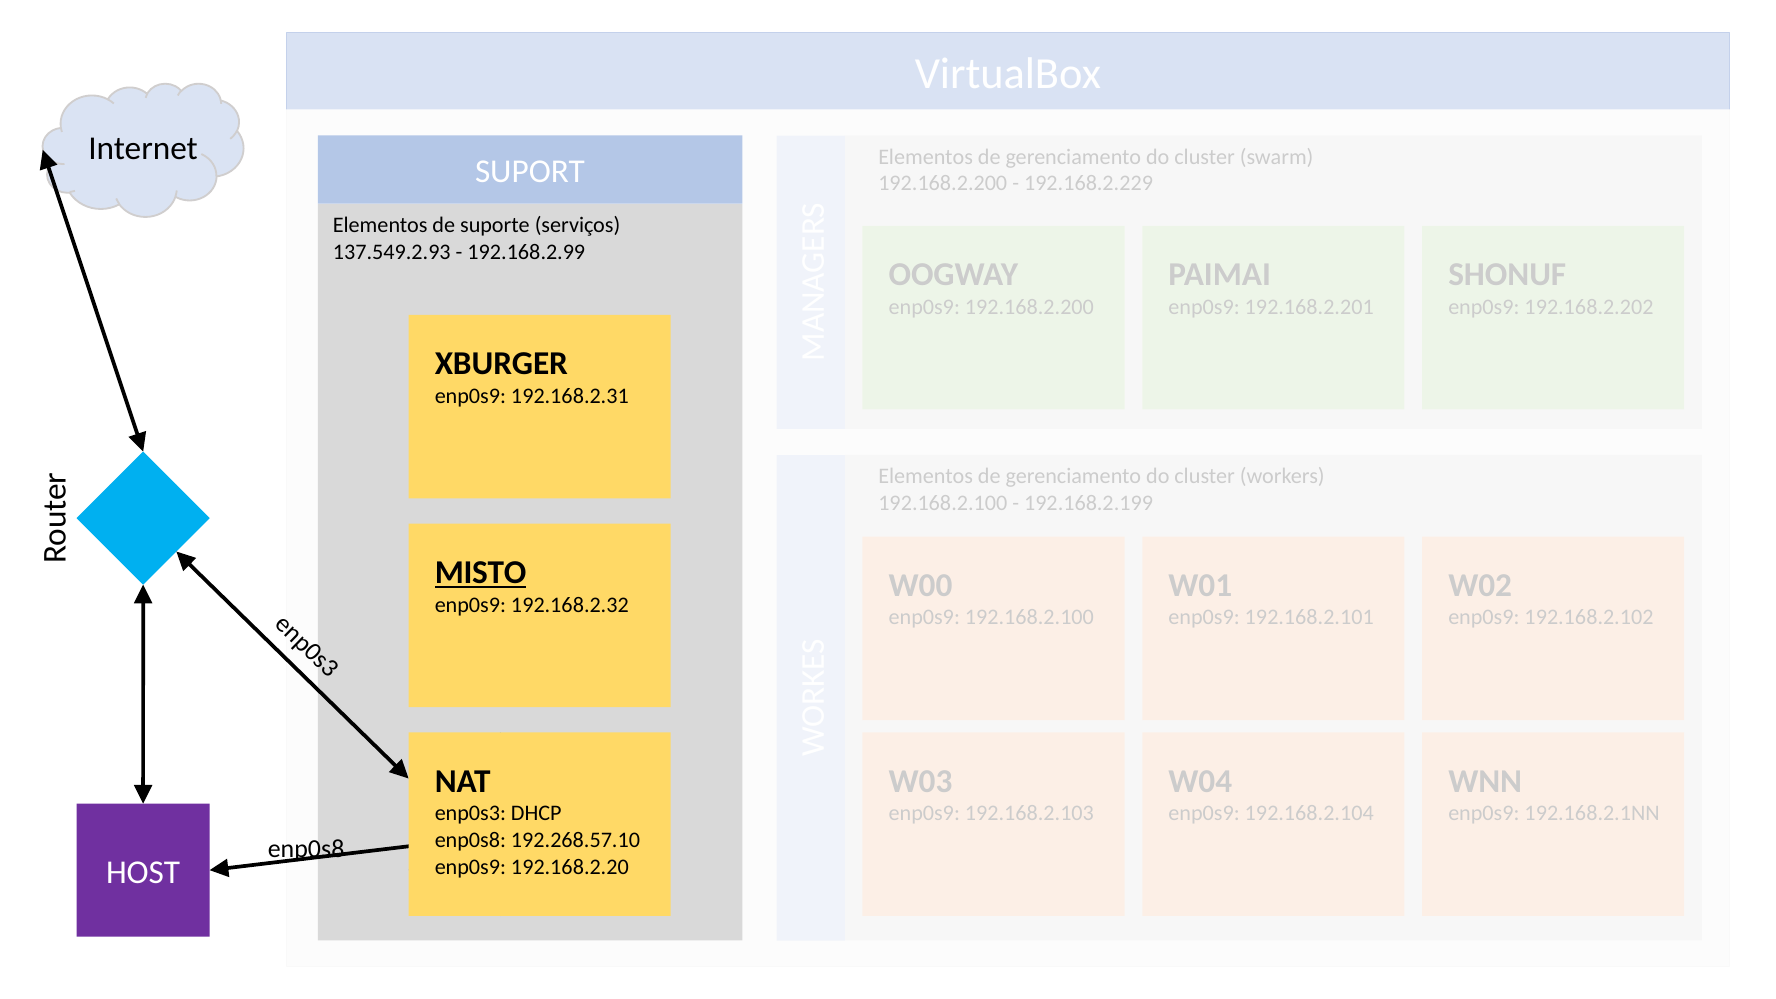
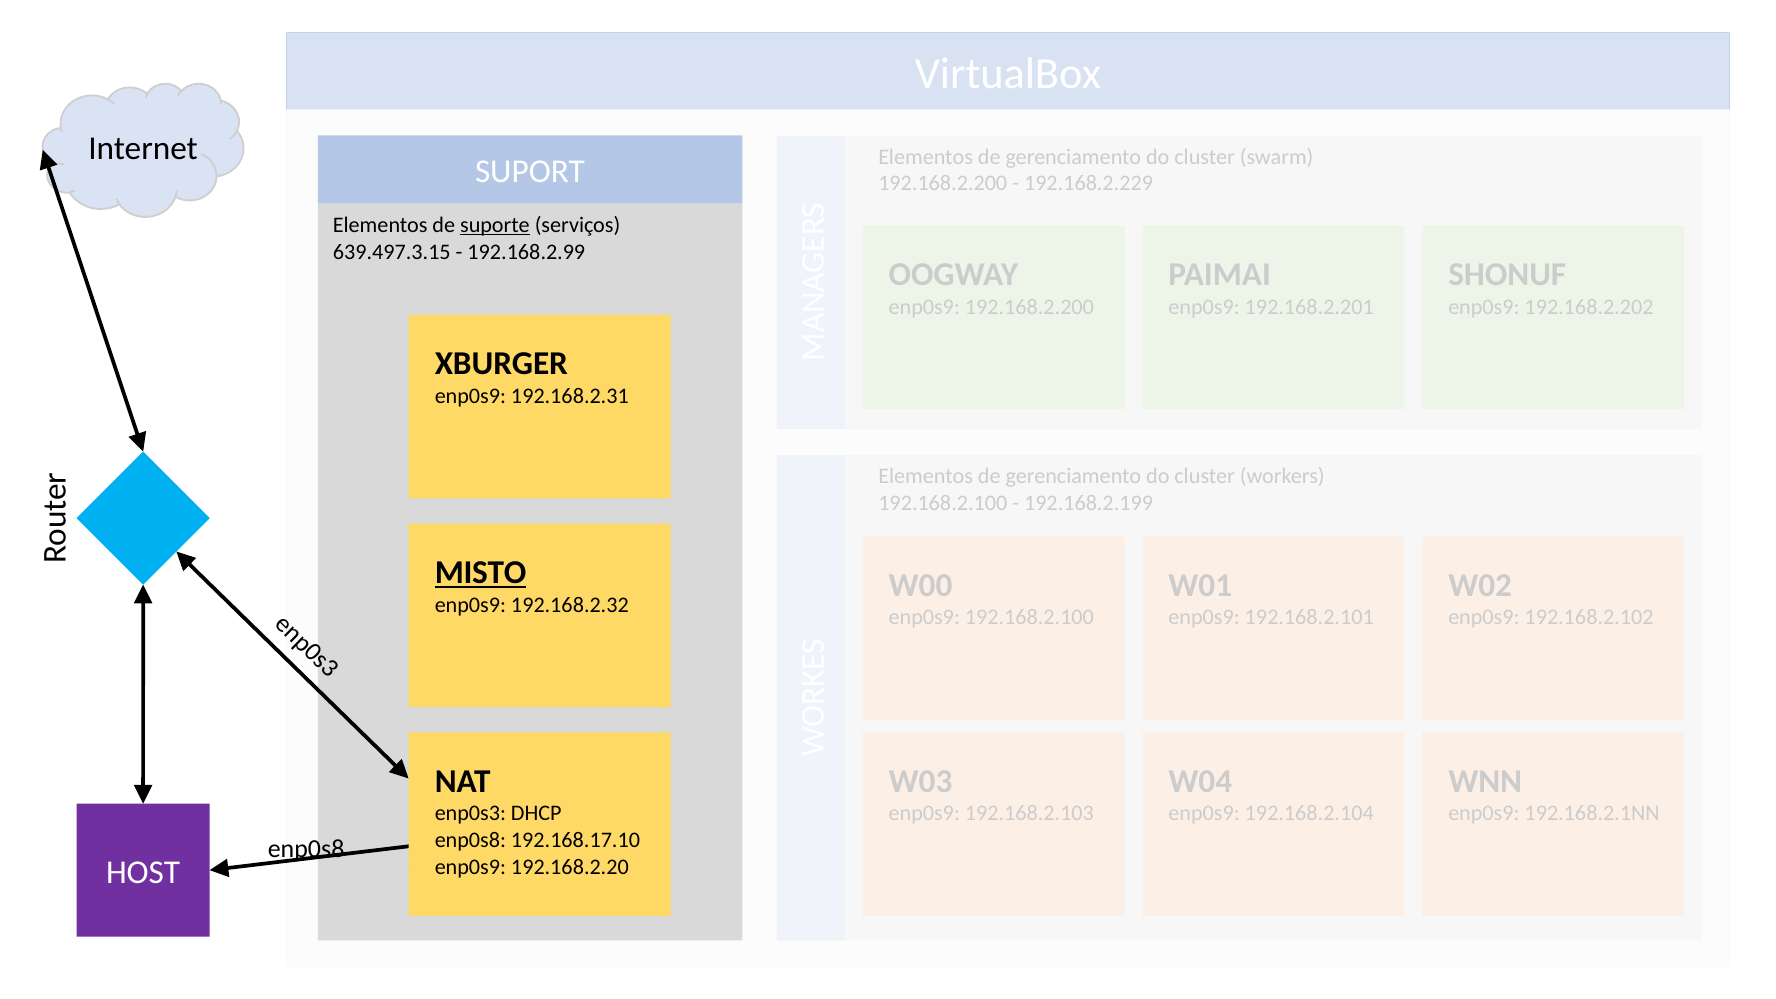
suporte underline: none -> present (495, 225)
137.549.2.93: 137.549.2.93 -> 639.497.3.15 (392, 252)
192.268.57.10: 192.268.57.10 -> 192.168.17.10 (576, 840)
